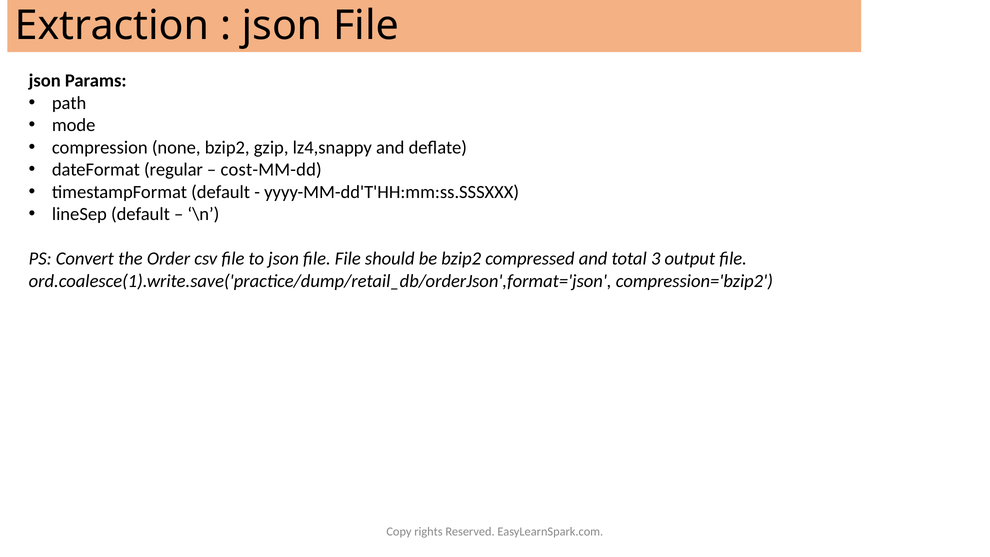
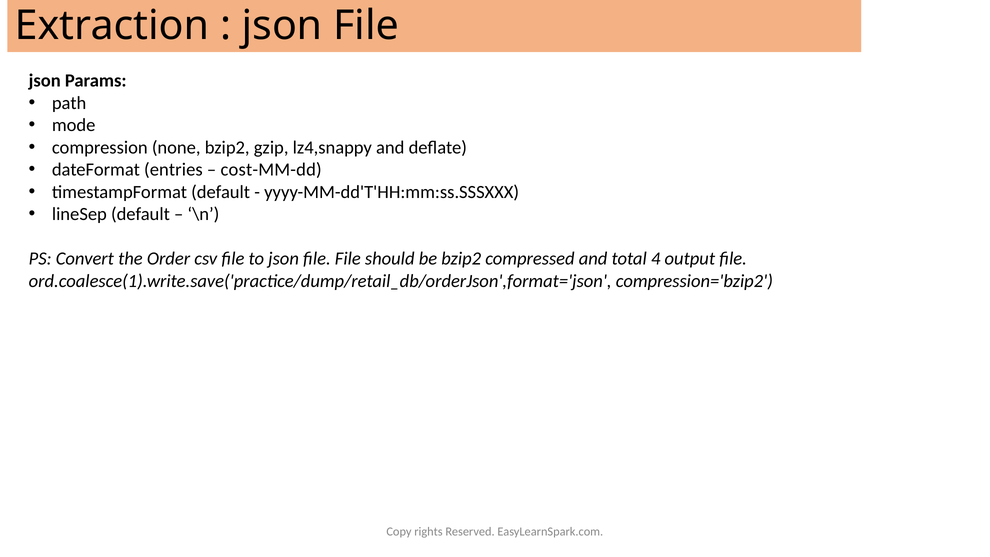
regular: regular -> entries (173, 170)
3: 3 -> 4 (656, 259)
